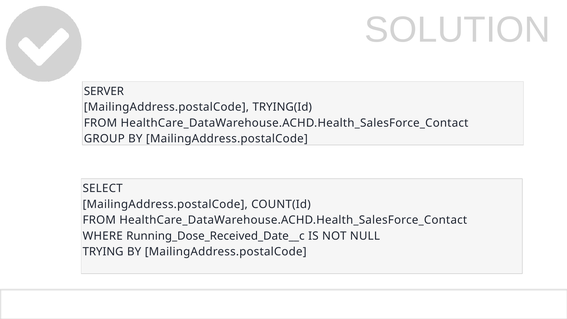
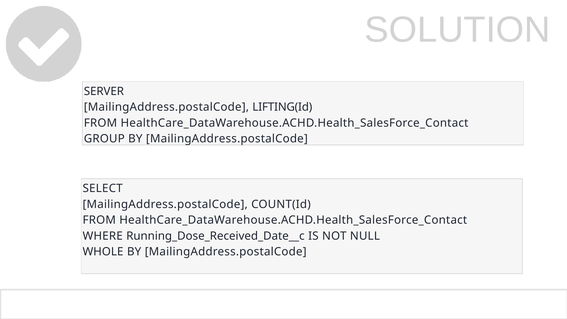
TRYING(Id: TRYING(Id -> LIFTING(Id (282, 107)
TRYING: TRYING -> WHOLE (103, 252)
